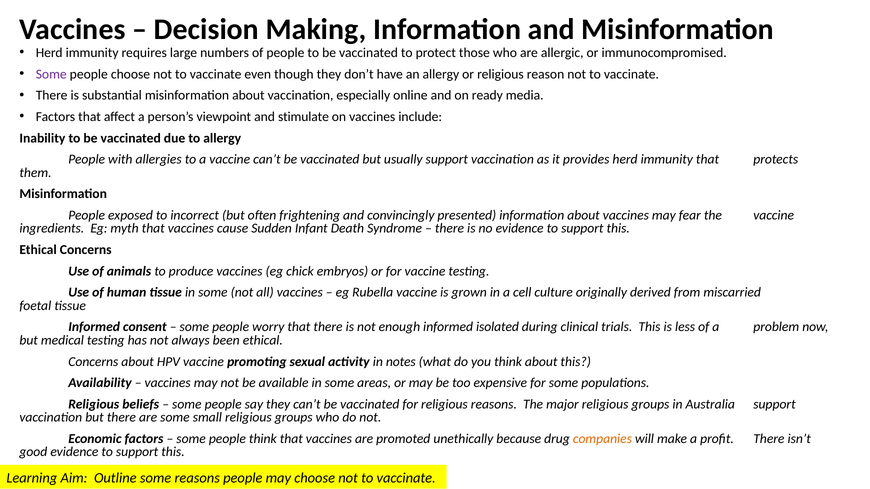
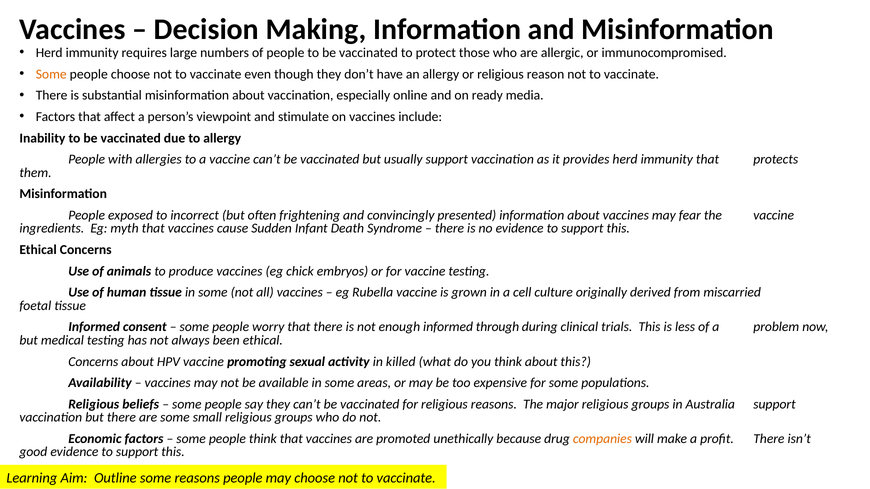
Some colour: purple -> orange (51, 74)
isolated: isolated -> through (498, 327)
notes: notes -> killed (401, 362)
